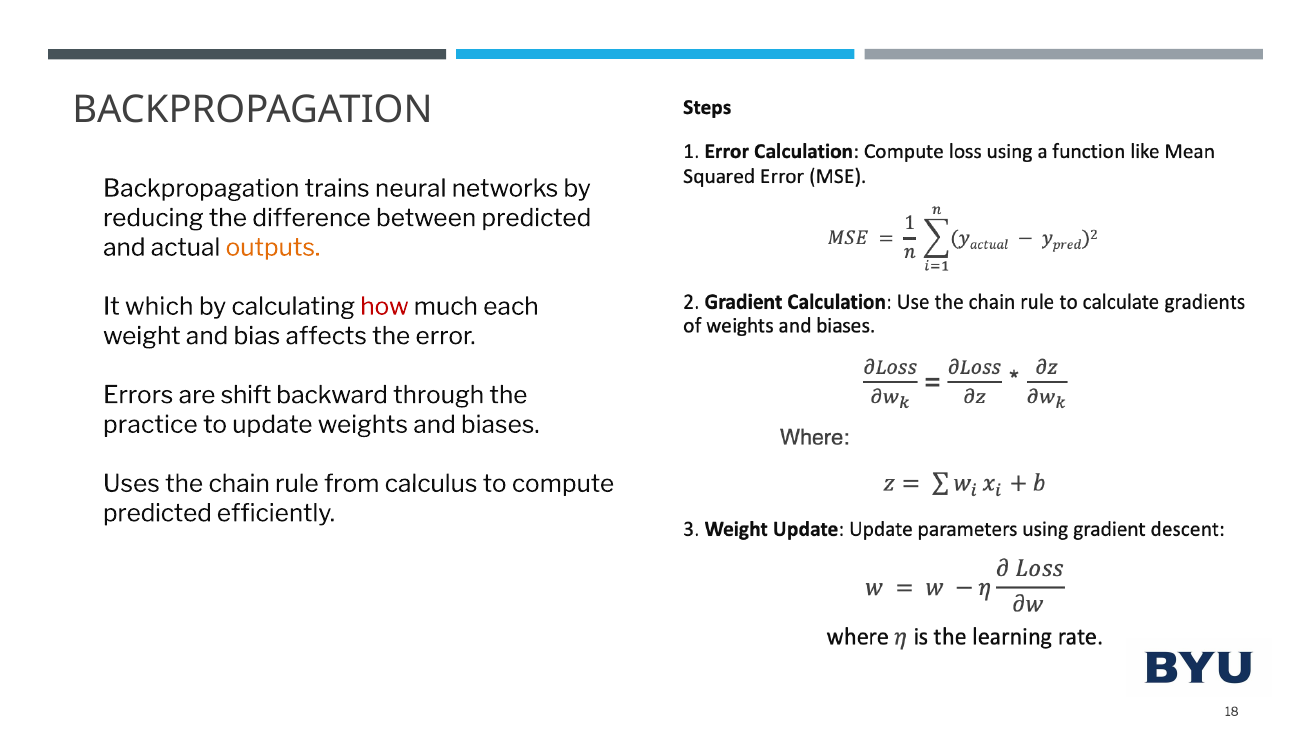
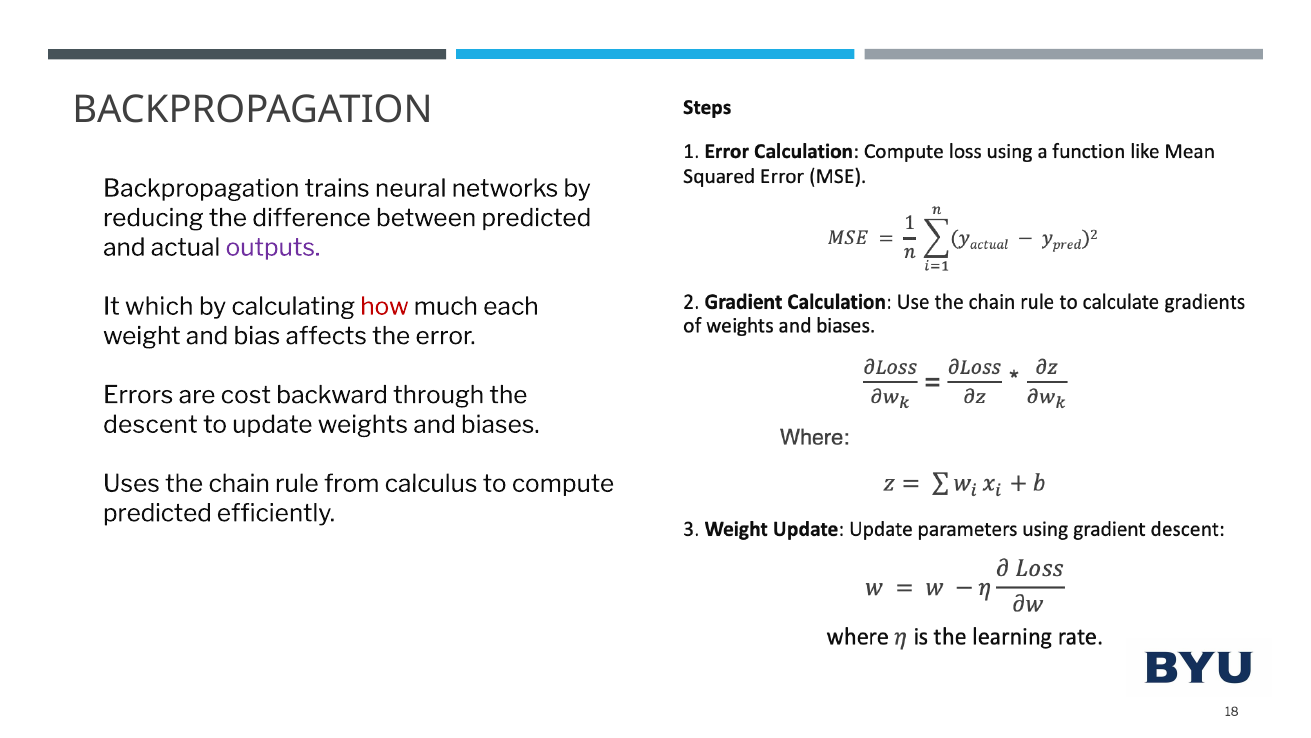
outputs colour: orange -> purple (273, 247)
shift: shift -> cost (246, 395)
practice: practice -> descent (150, 424)
